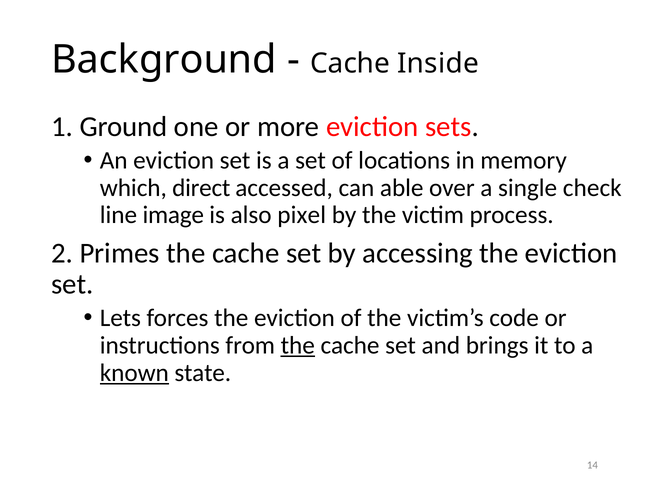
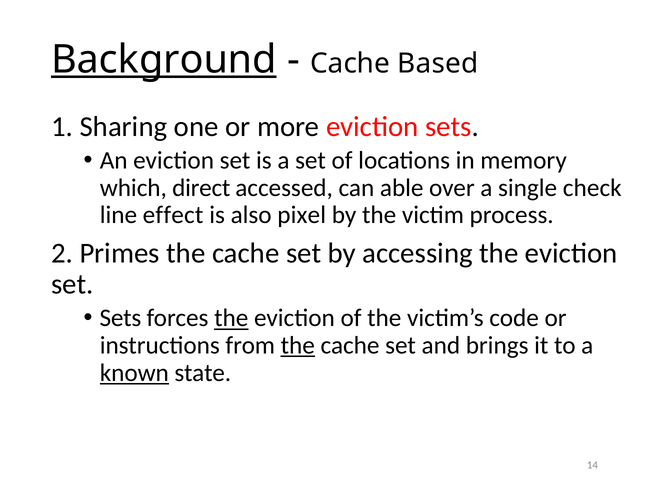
Background underline: none -> present (164, 60)
Inside: Inside -> Based (438, 63)
Ground: Ground -> Sharing (123, 127)
image: image -> effect (173, 215)
Lets: Lets -> Sets (120, 318)
the underline: none -> present (231, 318)
